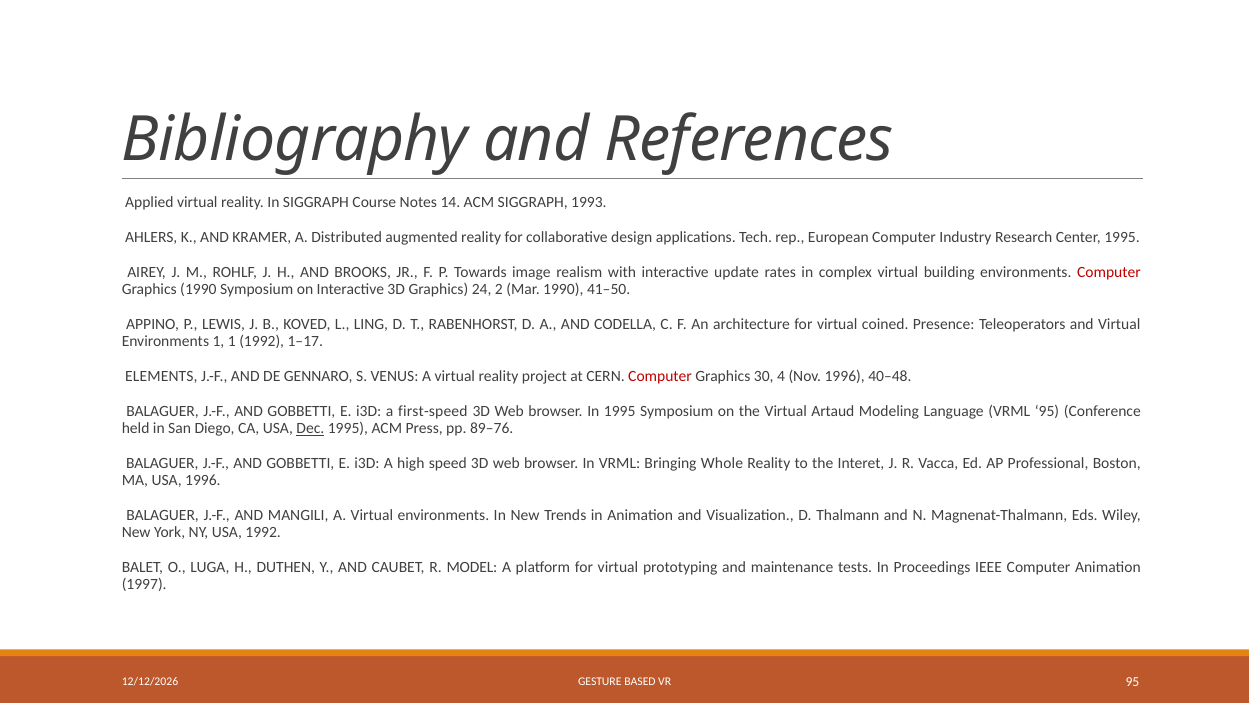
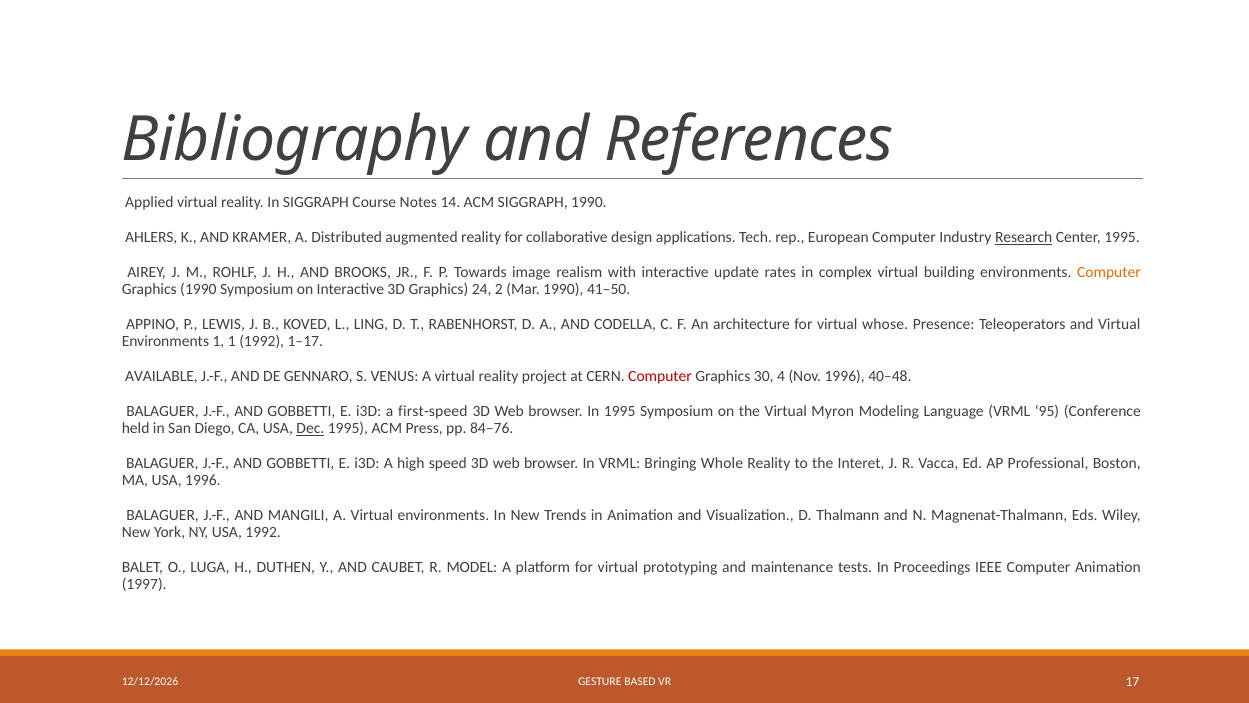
SIGGRAPH 1993: 1993 -> 1990 (589, 202)
Research underline: none -> present (1024, 237)
Computer colour: red -> orange (1109, 272)
coined: coined -> whose (885, 324)
ELEMENTS: ELEMENTS -> AVAILABLE (161, 376)
Artaud: Artaud -> Myron (833, 411)
89–76: 89–76 -> 84–76 (492, 428)
VR 95: 95 -> 17 (1132, 681)
